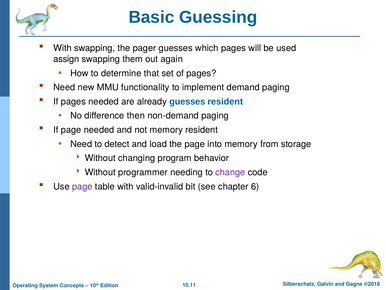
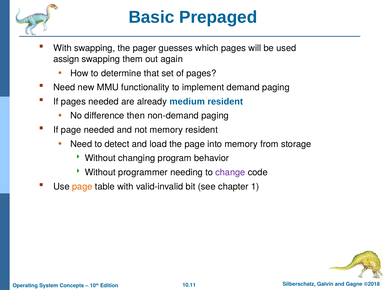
Guessing: Guessing -> Prepaged (218, 17)
already guesses: guesses -> medium (187, 101)
page colour: purple -> orange (82, 186)
6: 6 -> 1 (255, 186)
